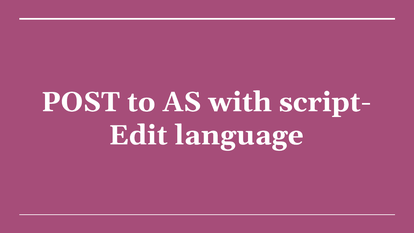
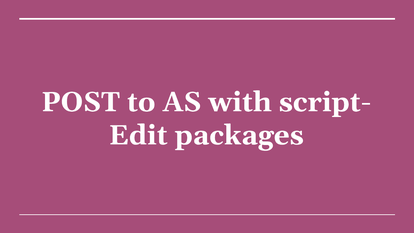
language: language -> packages (239, 135)
